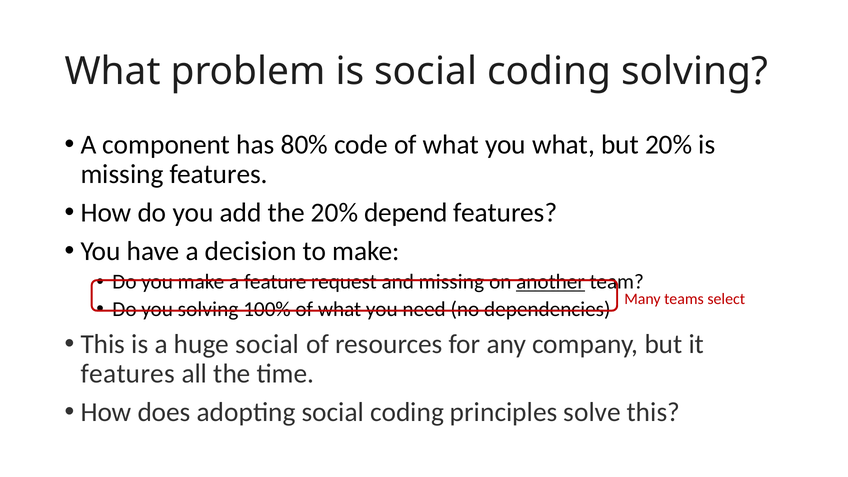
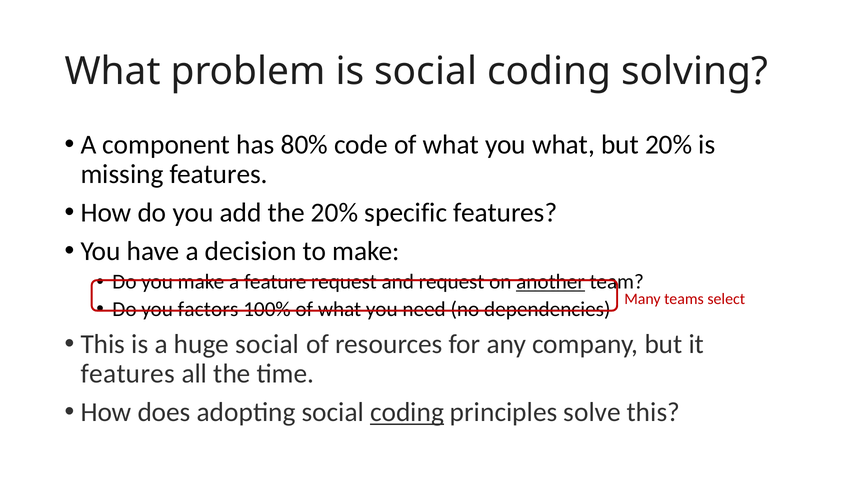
depend: depend -> specific (406, 213)
and missing: missing -> request (452, 282)
you solving: solving -> factors (208, 309)
coding underline: none -> present (407, 412)
